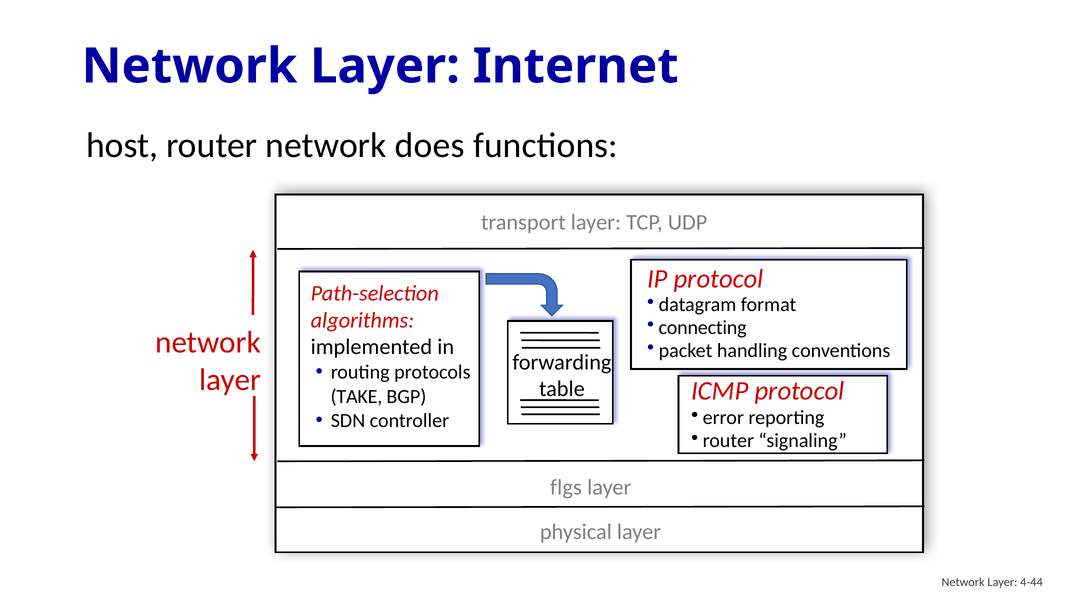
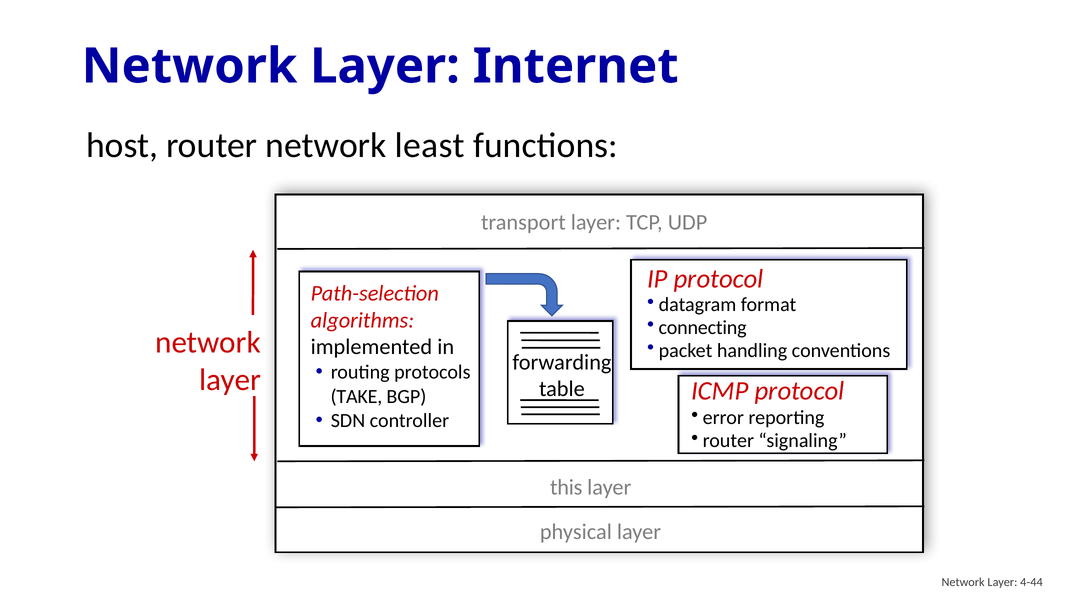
does: does -> least (430, 146)
flgs: flgs -> this (566, 488)
